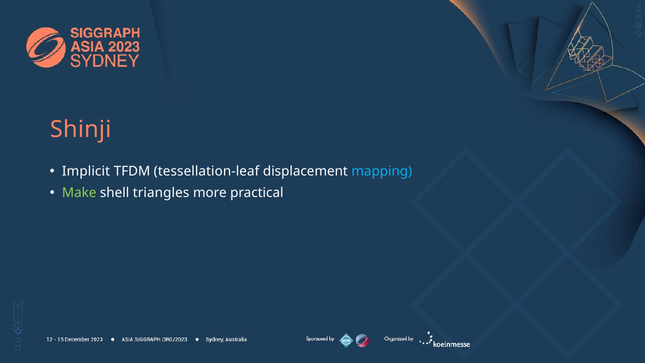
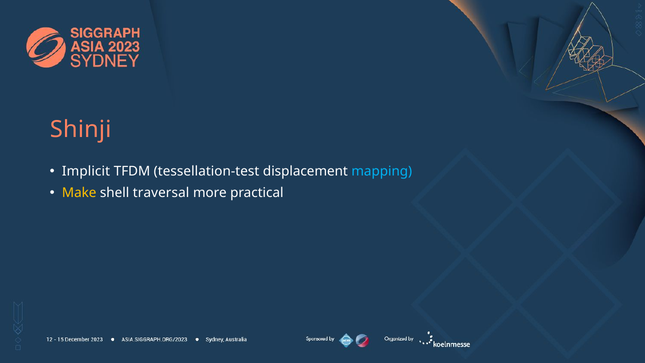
tessellation-leaf: tessellation-leaf -> tessellation-test (207, 171)
Make colour: light green -> yellow (79, 193)
triangles: triangles -> traversal (161, 193)
